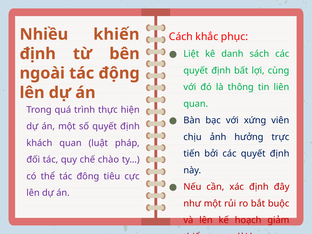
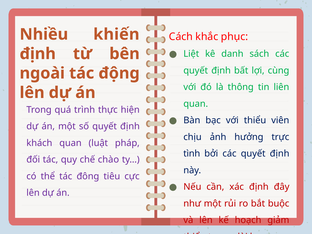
với xứng: xứng -> thiểu (255, 120)
tiến: tiến -> tình (192, 154)
